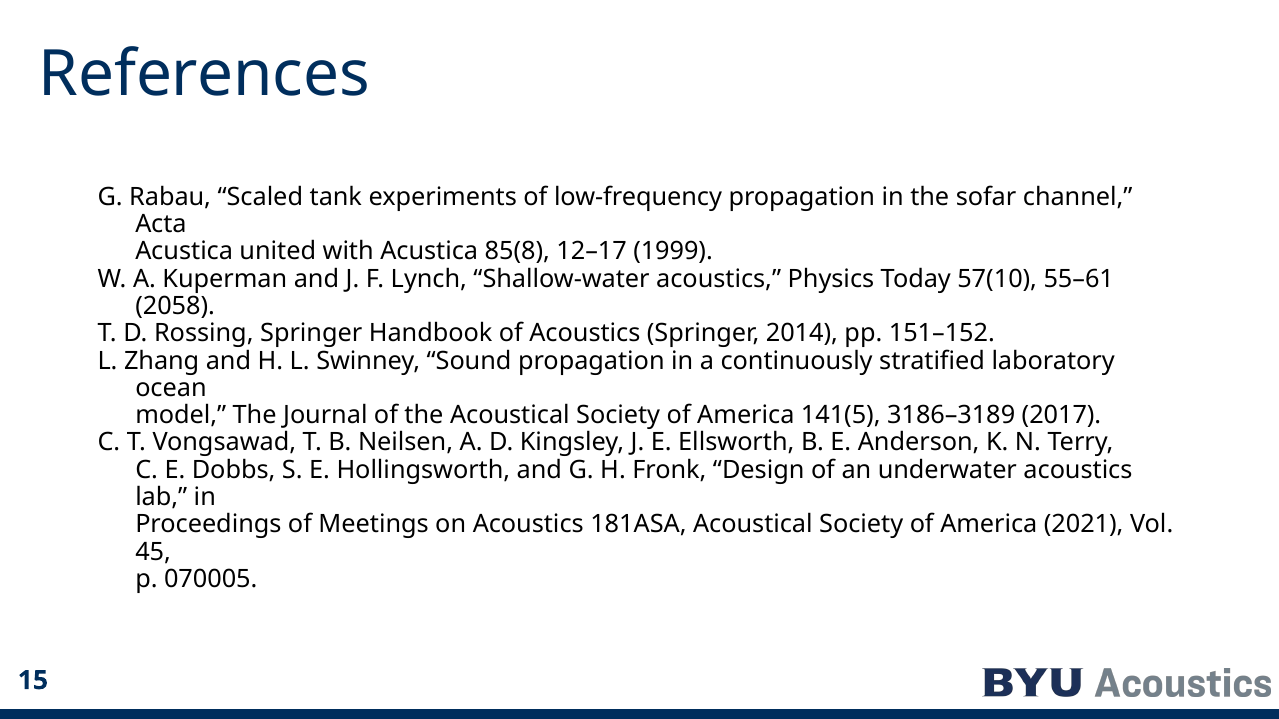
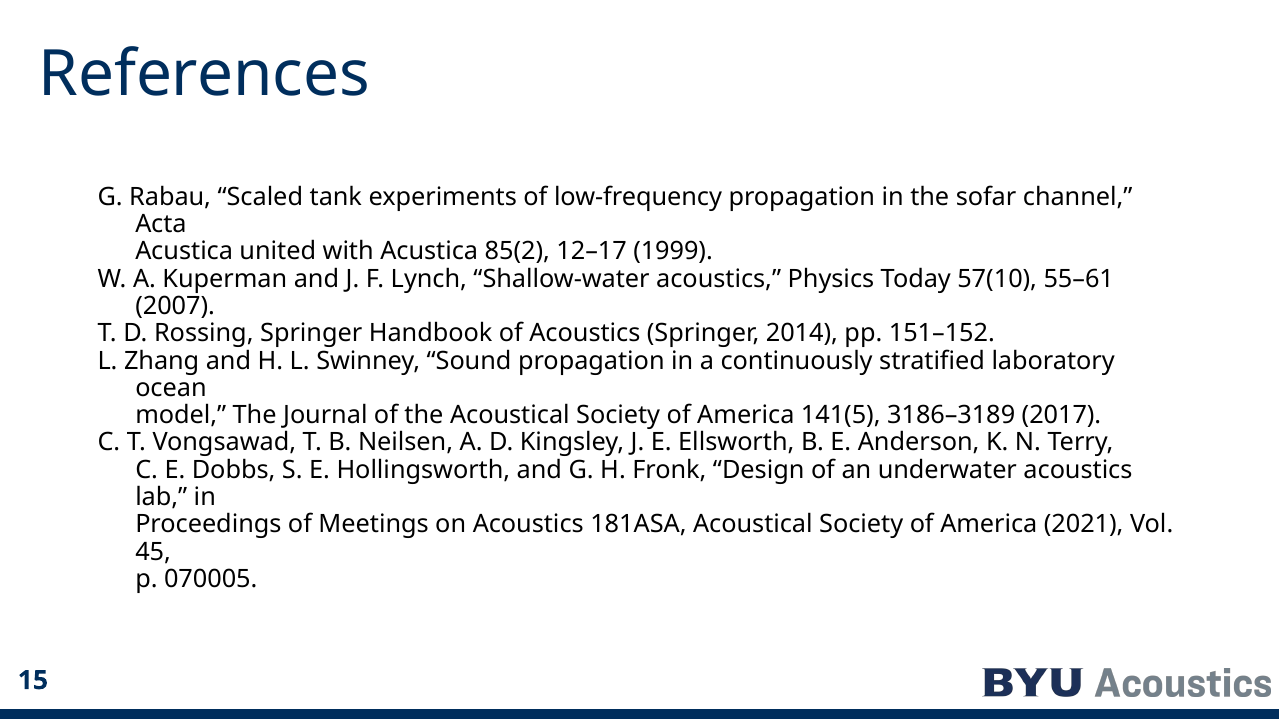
85(8: 85(8 -> 85(2 (517, 252)
2058: 2058 -> 2007 (175, 306)
